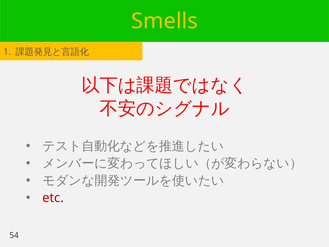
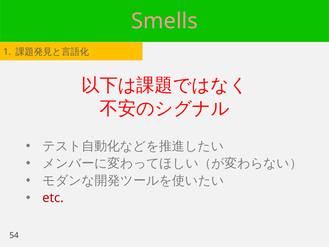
Smells colour: yellow -> pink (164, 21)
